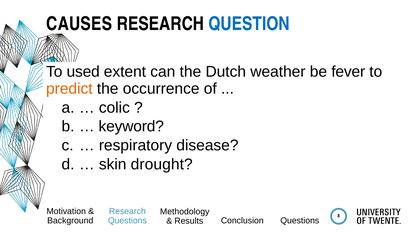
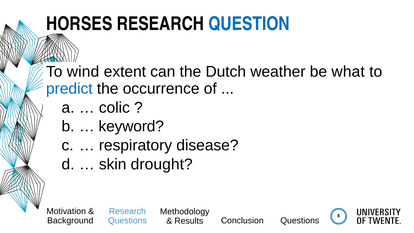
CAUSES: CAUSES -> HORSES (79, 24)
used: used -> wind (83, 72)
fever: fever -> what (348, 72)
predict colour: orange -> blue (69, 89)
